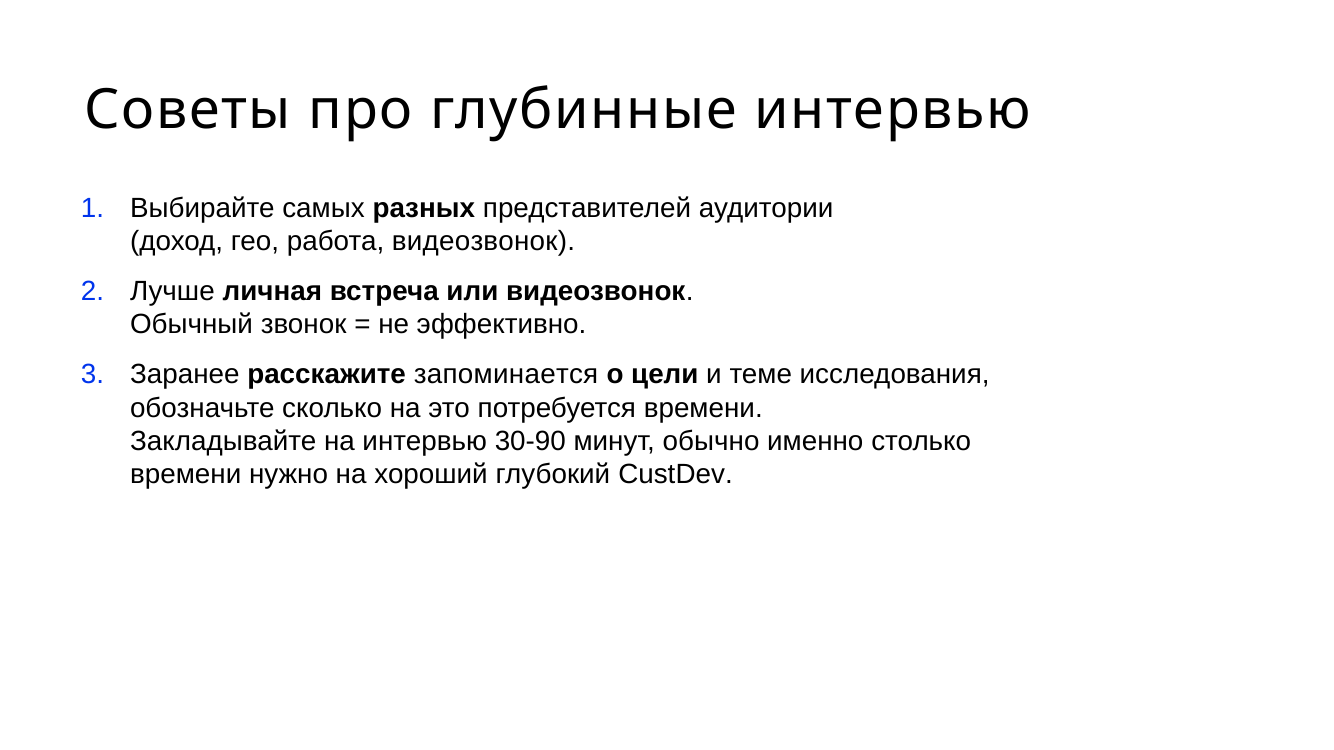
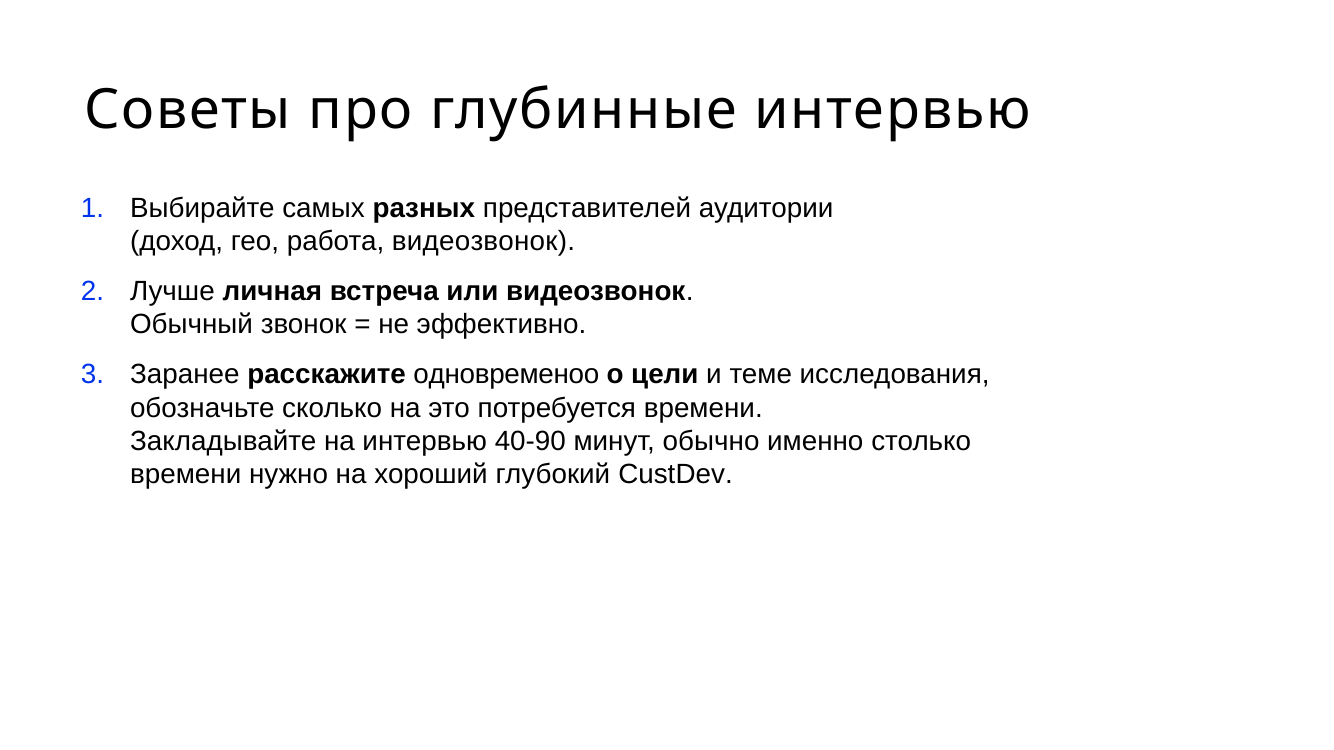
запоминается: запоминается -> одновременоо (506, 375)
30-90: 30-90 -> 40-90 (530, 442)
